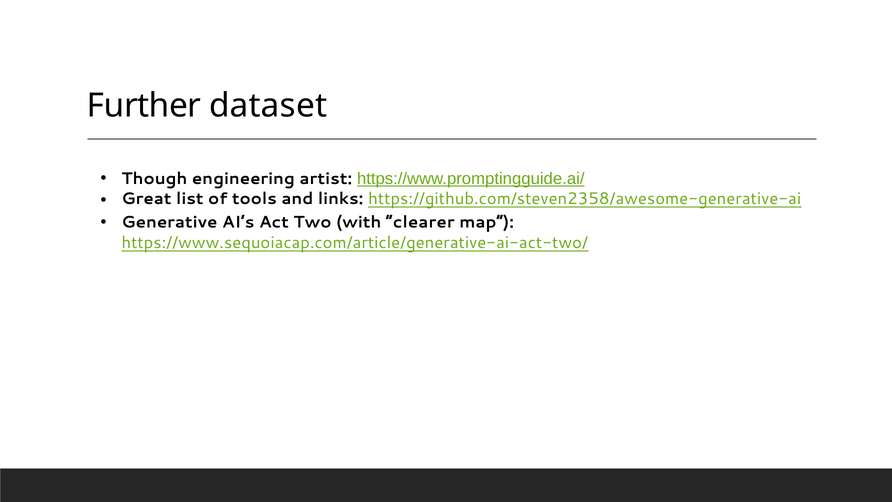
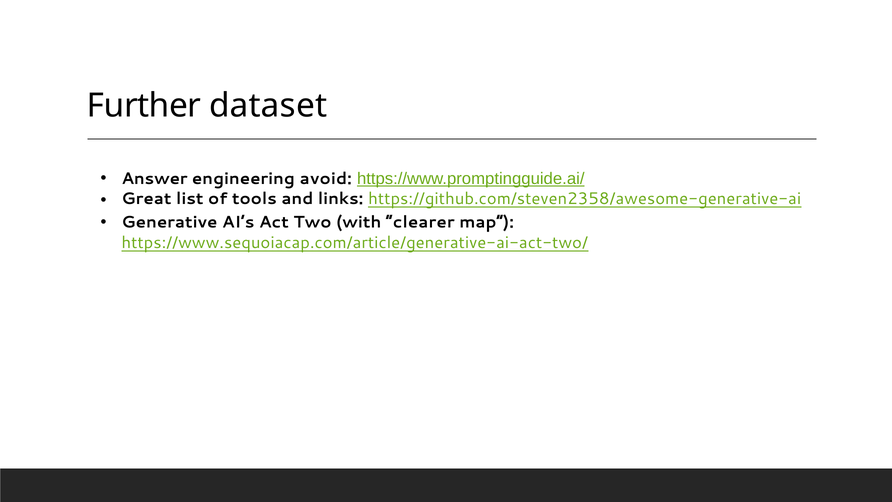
Though: Though -> Answer (154, 179)
artist: artist -> avoid (326, 179)
